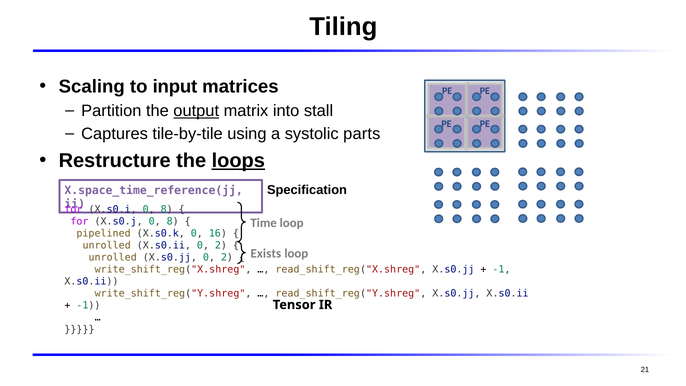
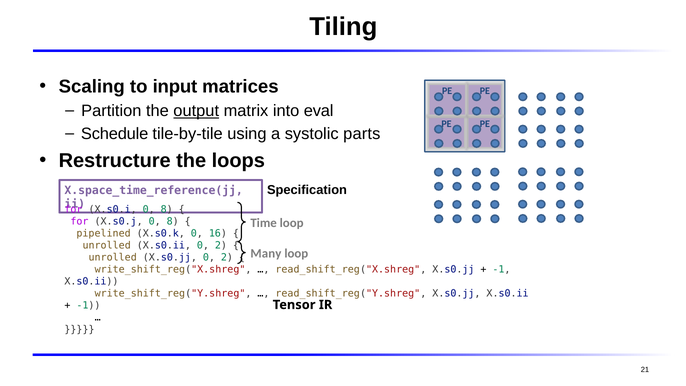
stall: stall -> eval (319, 111)
Captures: Captures -> Schedule (115, 134)
loops underline: present -> none (238, 161)
Exists: Exists -> Many (266, 253)
